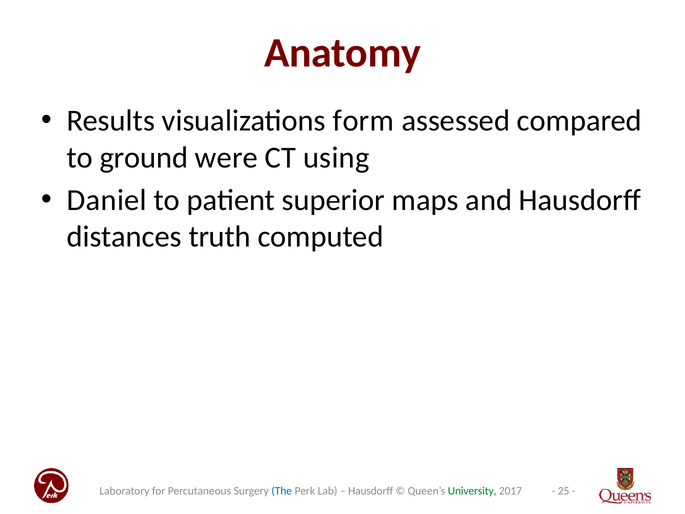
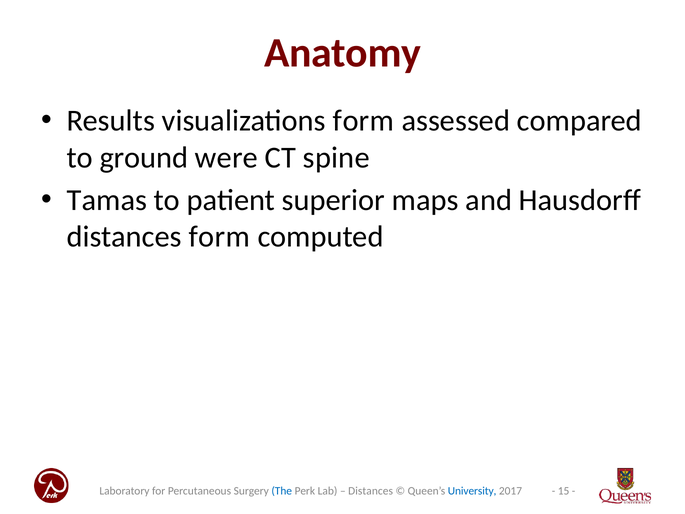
using: using -> spine (336, 157)
Daniel: Daniel -> Tamas (107, 200)
distances truth: truth -> form (219, 237)
Hausdorff: Hausdorff -> Distances (371, 491)
University colour: green -> blue (472, 491)
25: 25 -> 15 (564, 491)
